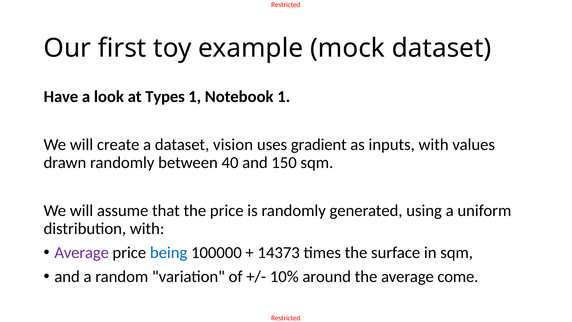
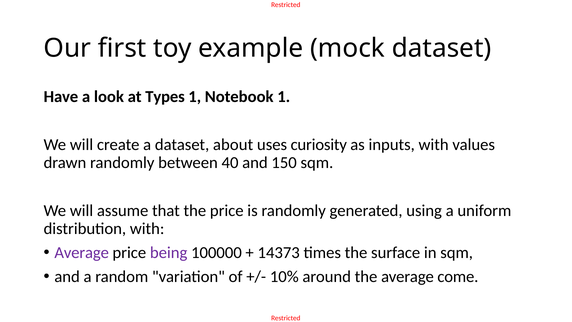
vision: vision -> about (233, 145)
gradient: gradient -> curiosity (319, 145)
being colour: blue -> purple (169, 252)
